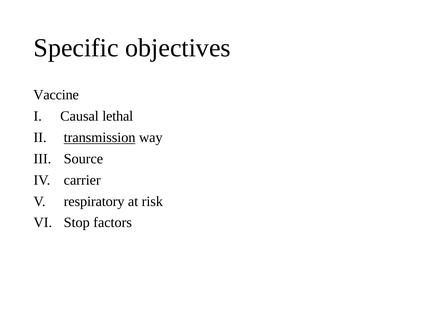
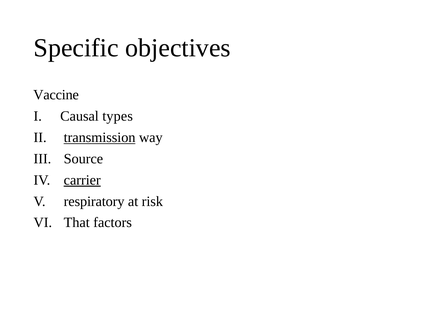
lethal: lethal -> types (118, 116)
carrier underline: none -> present (82, 180)
Stop: Stop -> That (77, 222)
